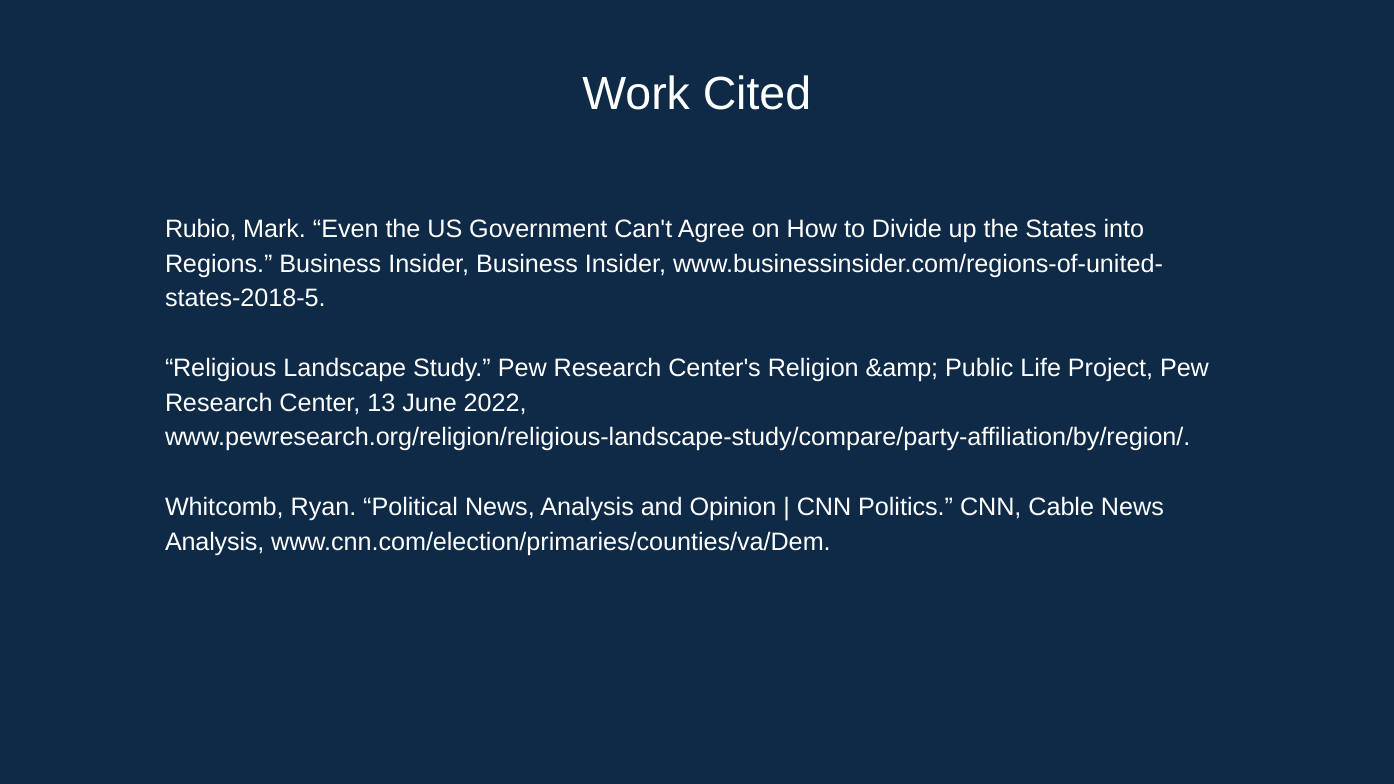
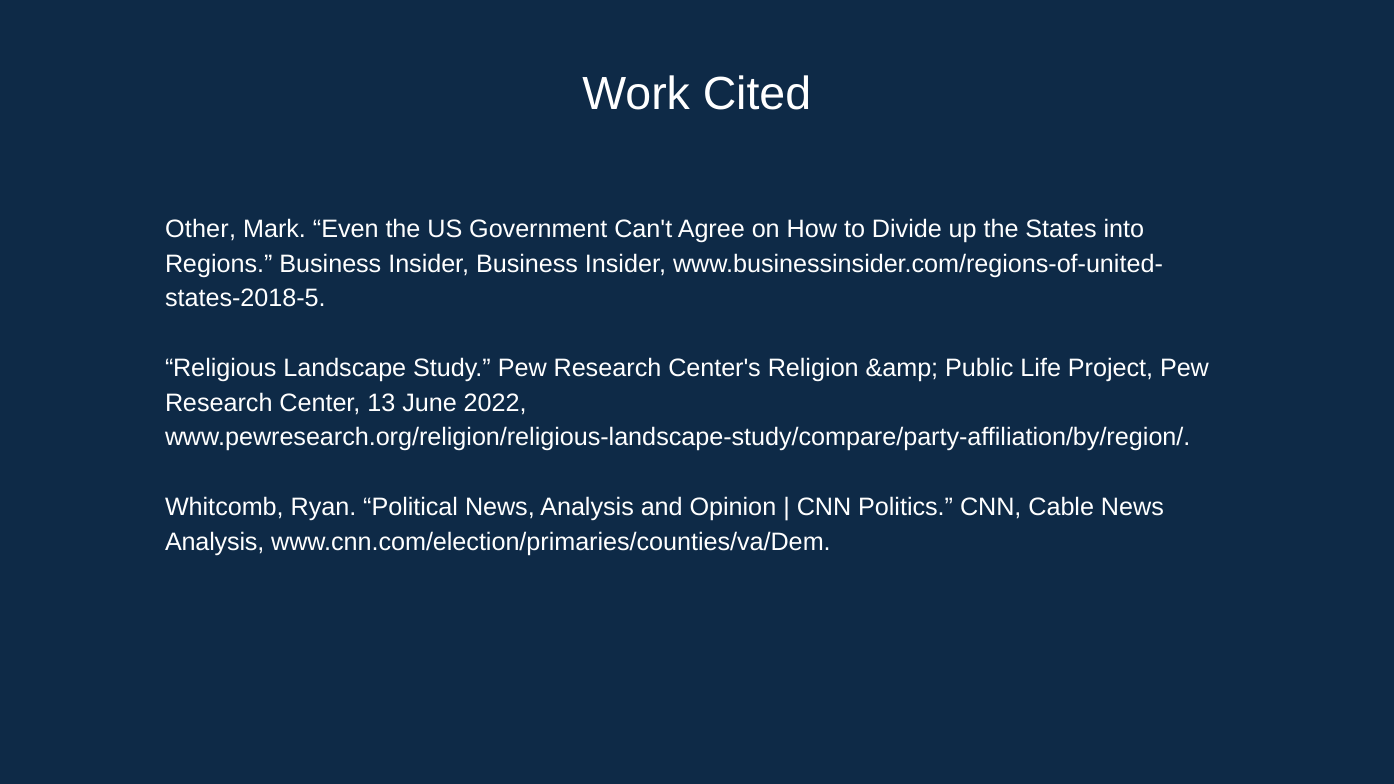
Rubio: Rubio -> Other (201, 229)
